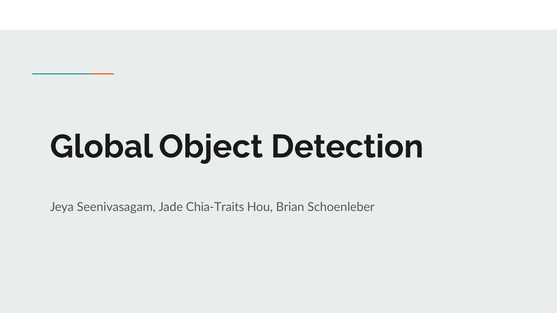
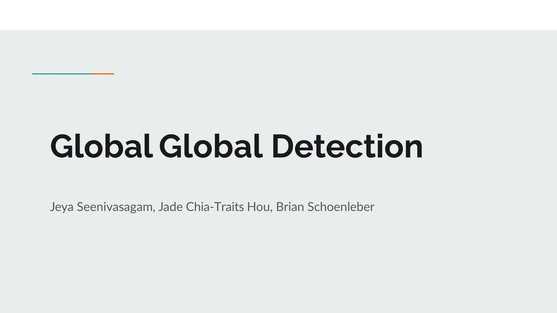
Global Object: Object -> Global (211, 147)
